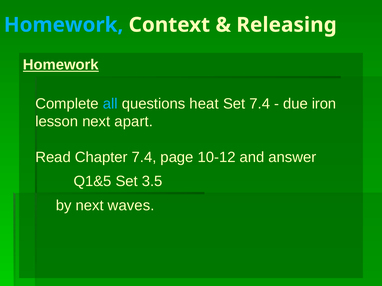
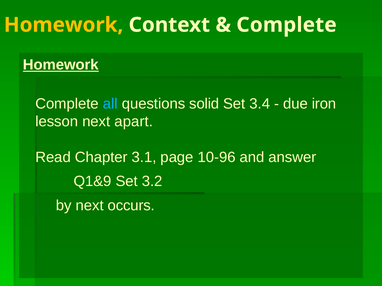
Homework colour: light blue -> yellow (64, 25)
Releasing: Releasing -> Complete (287, 25)
heat: heat -> solid (204, 104)
Set 7.4: 7.4 -> 3.4 (260, 104)
Chapter 7.4: 7.4 -> 3.1 (144, 157)
10-12: 10-12 -> 10-96 (217, 157)
Q1&5: Q1&5 -> Q1&9 (92, 182)
3.5: 3.5 -> 3.2 (152, 182)
waves: waves -> occurs (131, 206)
